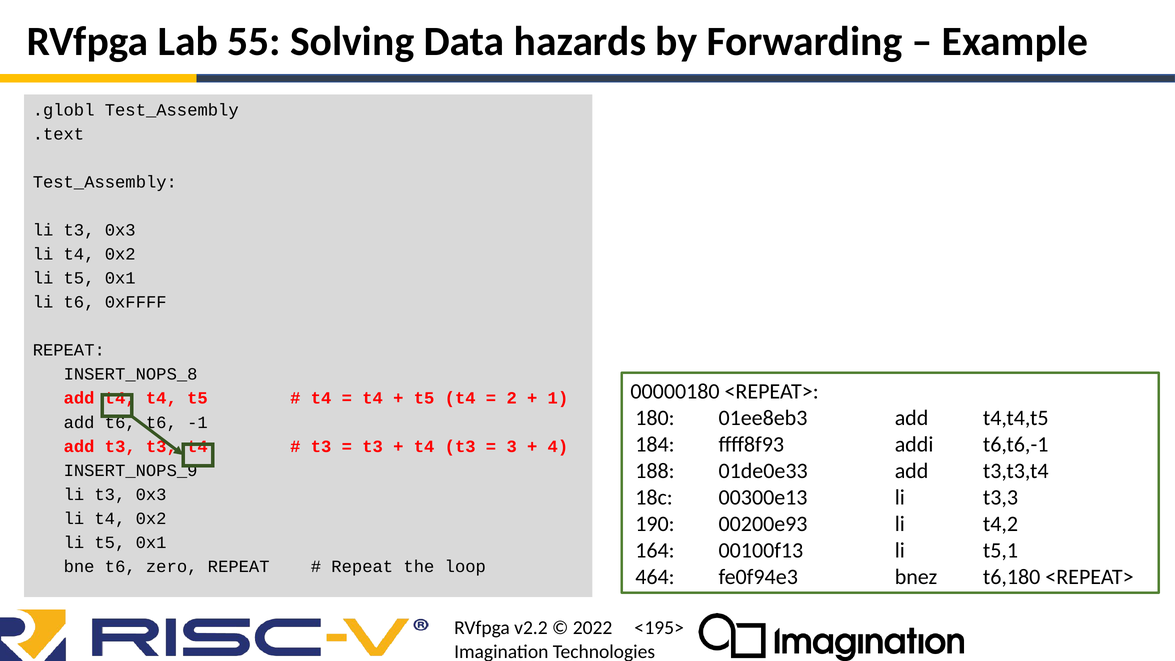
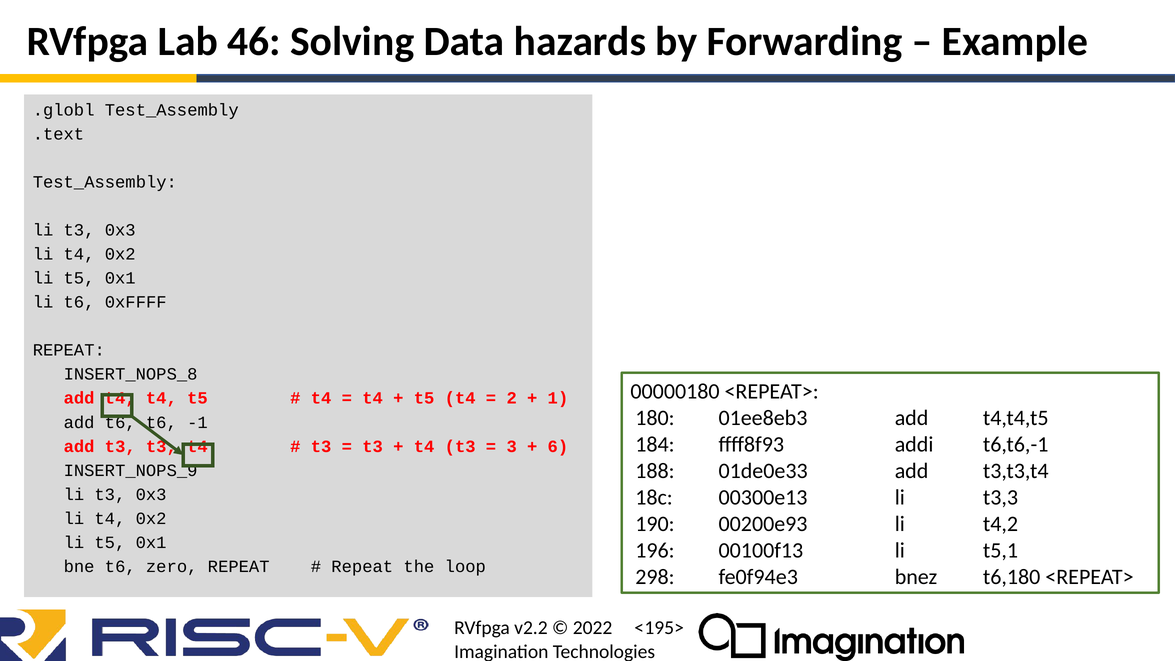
55: 55 -> 46 (254, 42)
4: 4 -> 6 (558, 446)
164: 164 -> 196 (655, 550)
464: 464 -> 298 (655, 577)
